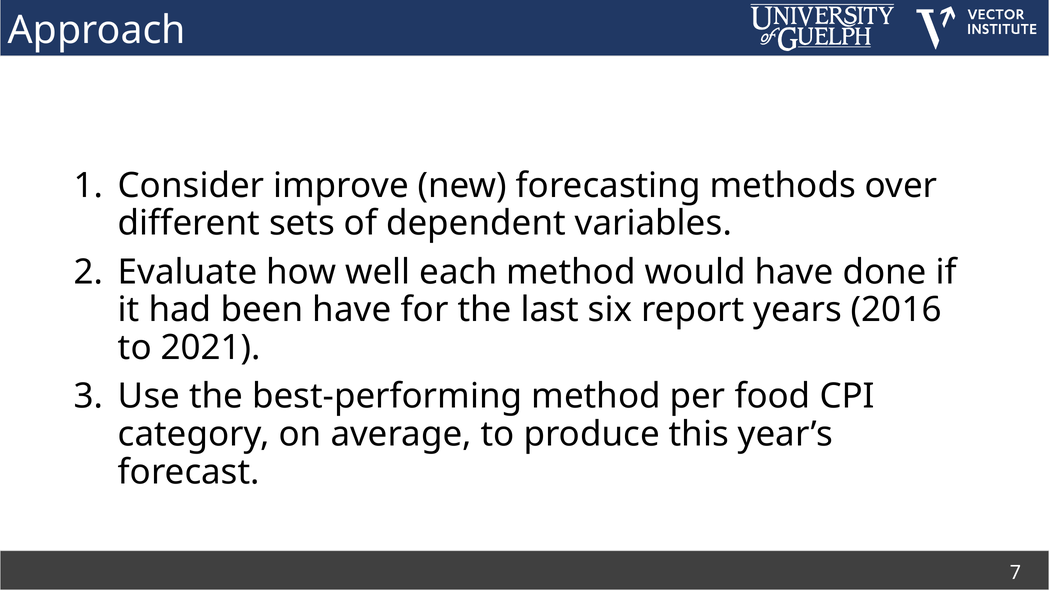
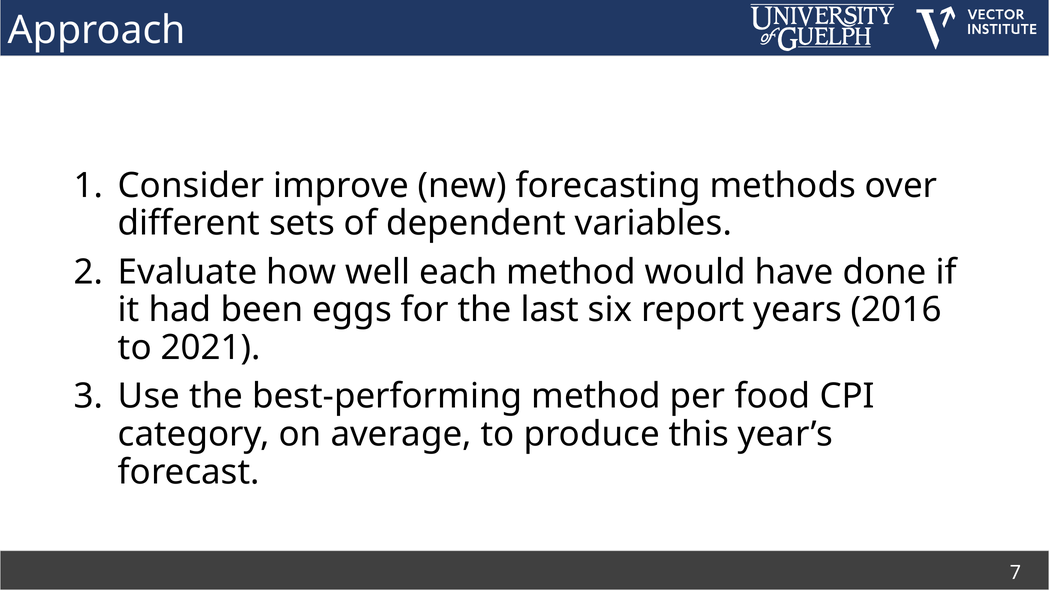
been have: have -> eggs (352, 310)
